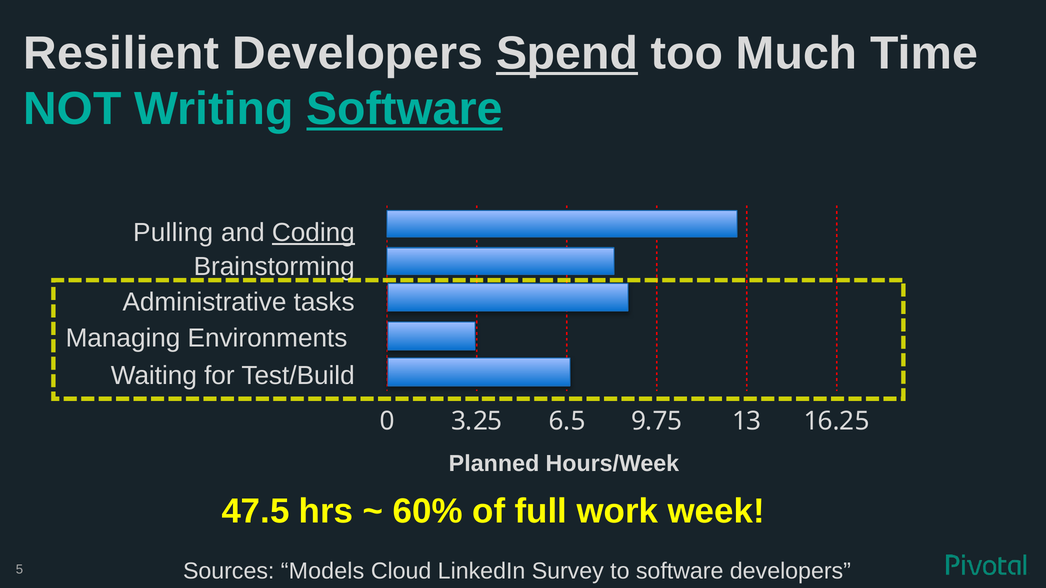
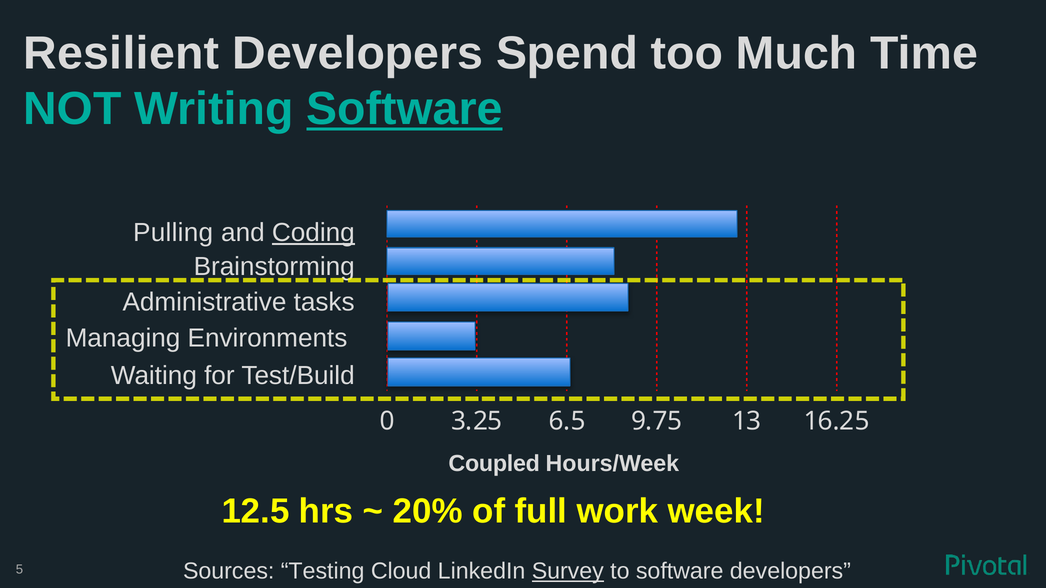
Spend underline: present -> none (567, 53)
Planned: Planned -> Coupled (494, 464)
47.5: 47.5 -> 12.5 (255, 512)
60%: 60% -> 20% (428, 512)
Models: Models -> Testing (323, 572)
Survey underline: none -> present (568, 572)
